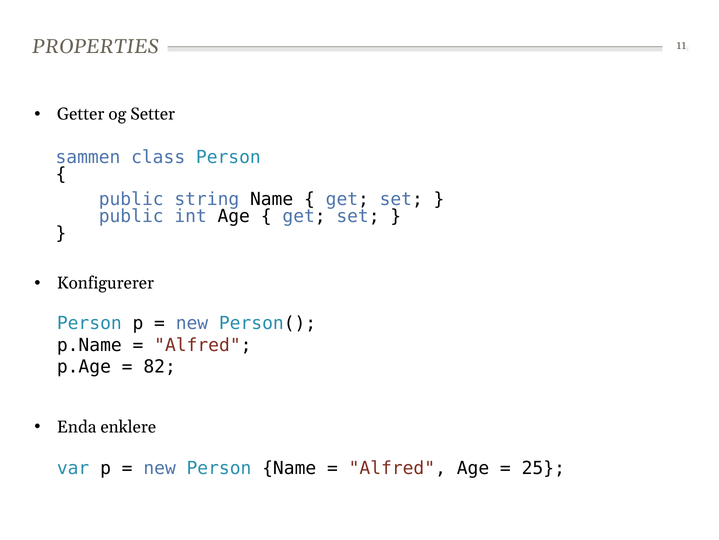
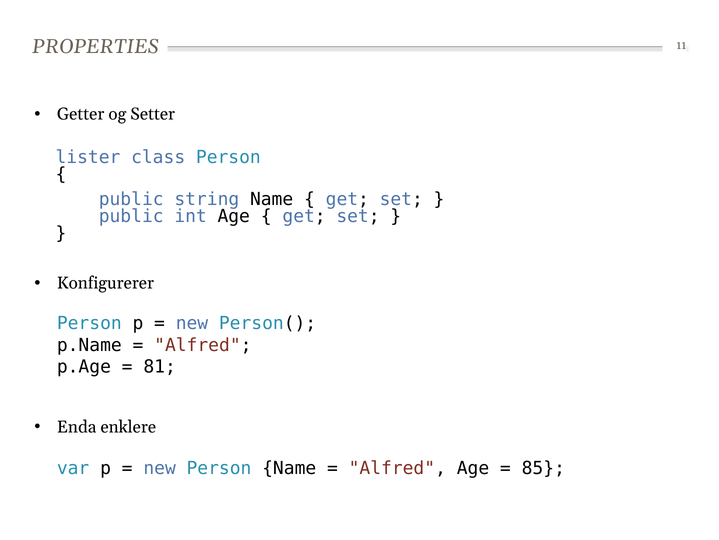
sammen: sammen -> lister (88, 157)
82: 82 -> 81 (160, 366)
25: 25 -> 85 (543, 468)
